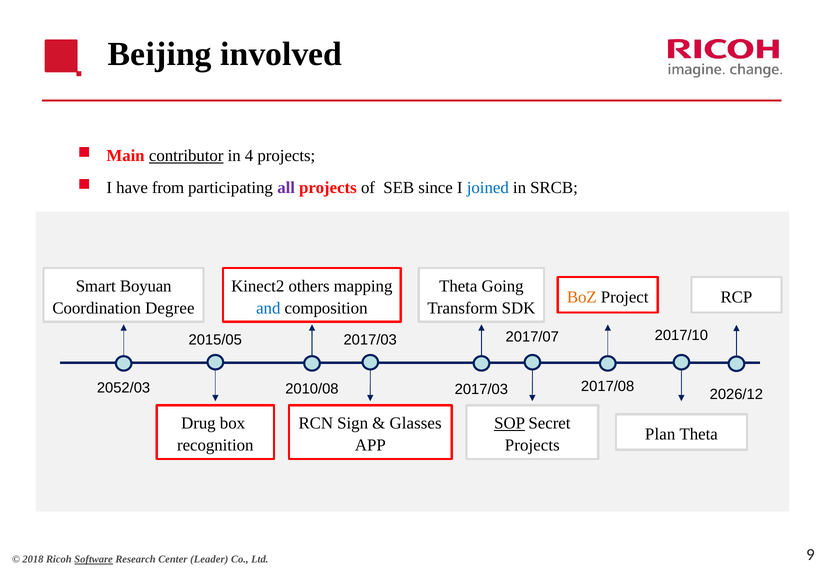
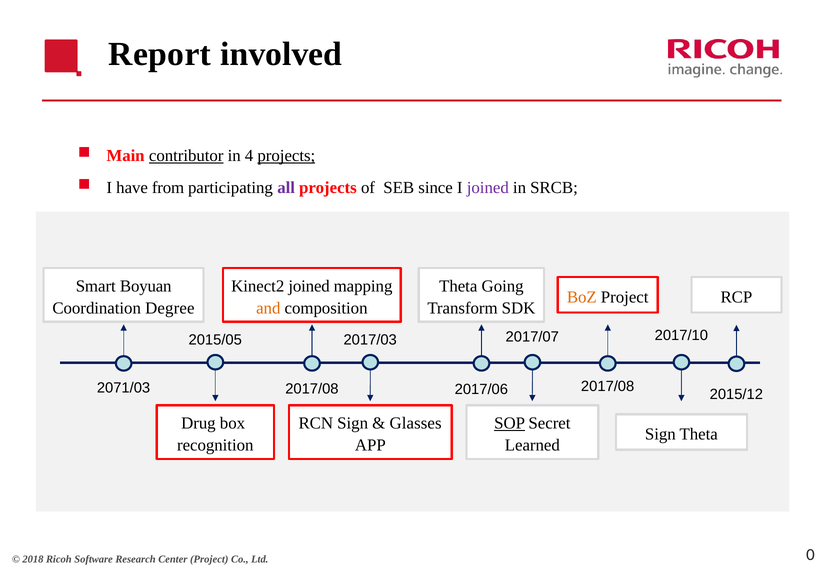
Beijing: Beijing -> Report (160, 54)
projects underline: none -> present (286, 156)
joined colour: blue -> purple (488, 187)
Kinect2 others: others -> joined (309, 286)
and colour: blue -> orange (268, 308)
2052/03: 2052/03 -> 2071/03 (124, 388)
2010/08: 2010/08 -> 2017/08 (312, 389)
2017/03: 2017/03 -> 2017/06 (481, 389)
2026/12: 2026/12 -> 2015/12 (736, 395)
Plan: Plan -> Sign (660, 434)
Projects: Projects -> Learned (532, 445)
Software underline: present -> none (94, 560)
Center Leader: Leader -> Project (209, 560)
9: 9 -> 0 (810, 555)
